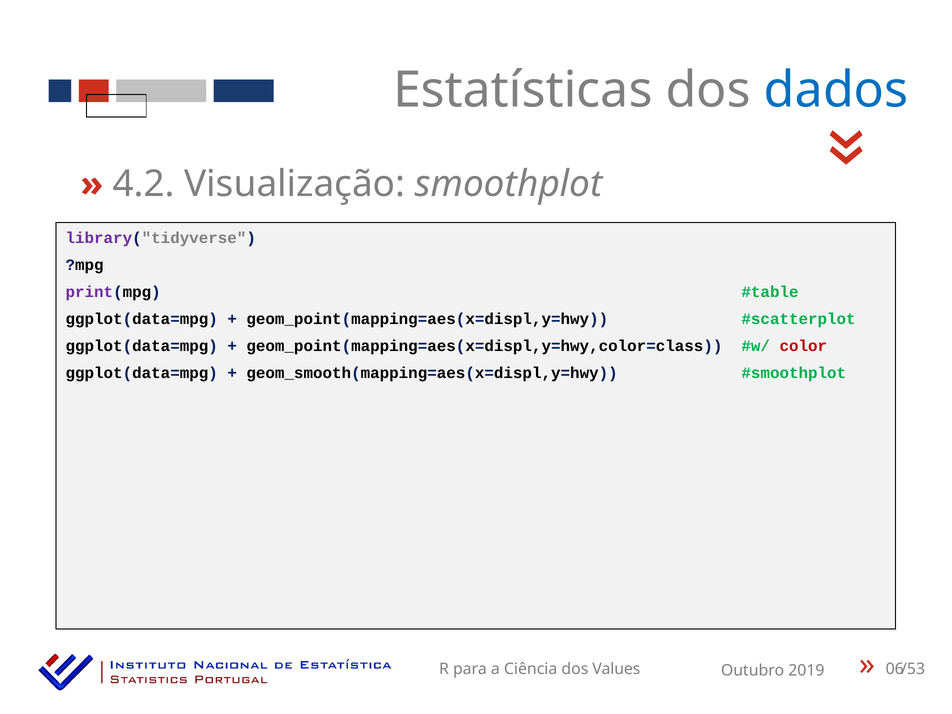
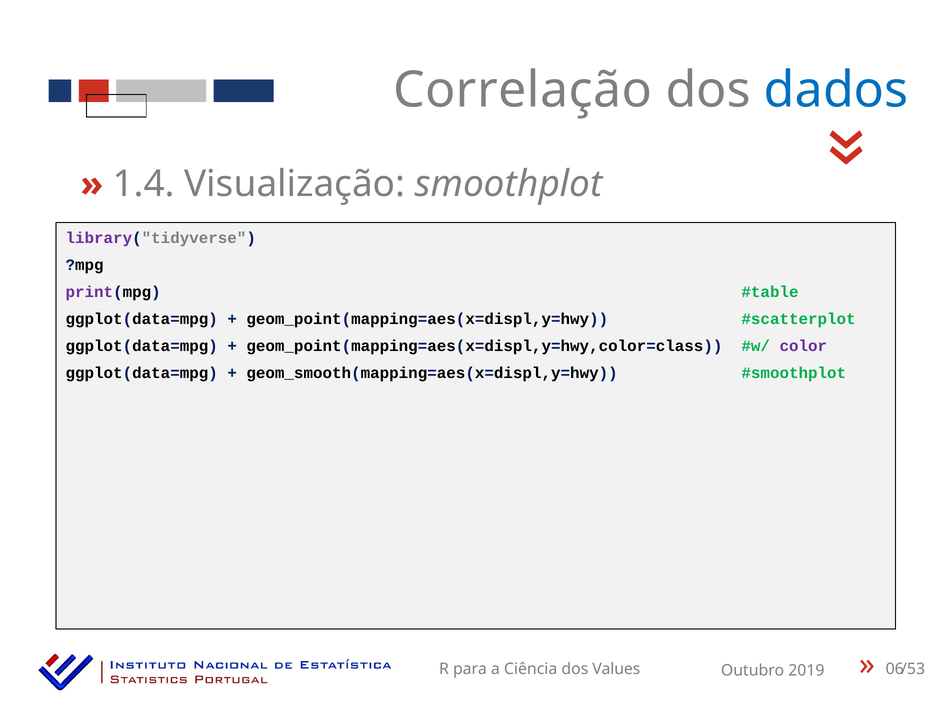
Estatísticas: Estatísticas -> Correlação (523, 90)
4.2: 4.2 -> 1.4 (144, 184)
color colour: red -> purple (803, 346)
